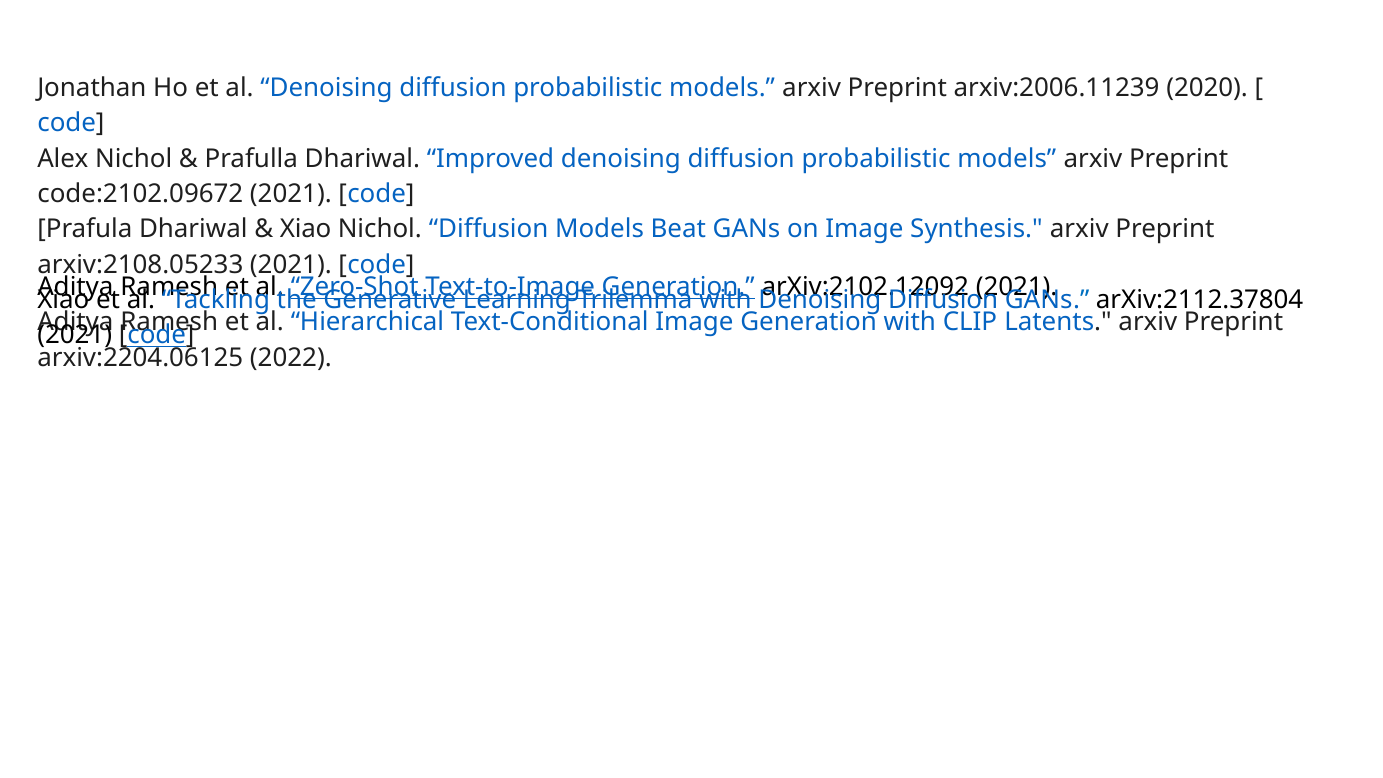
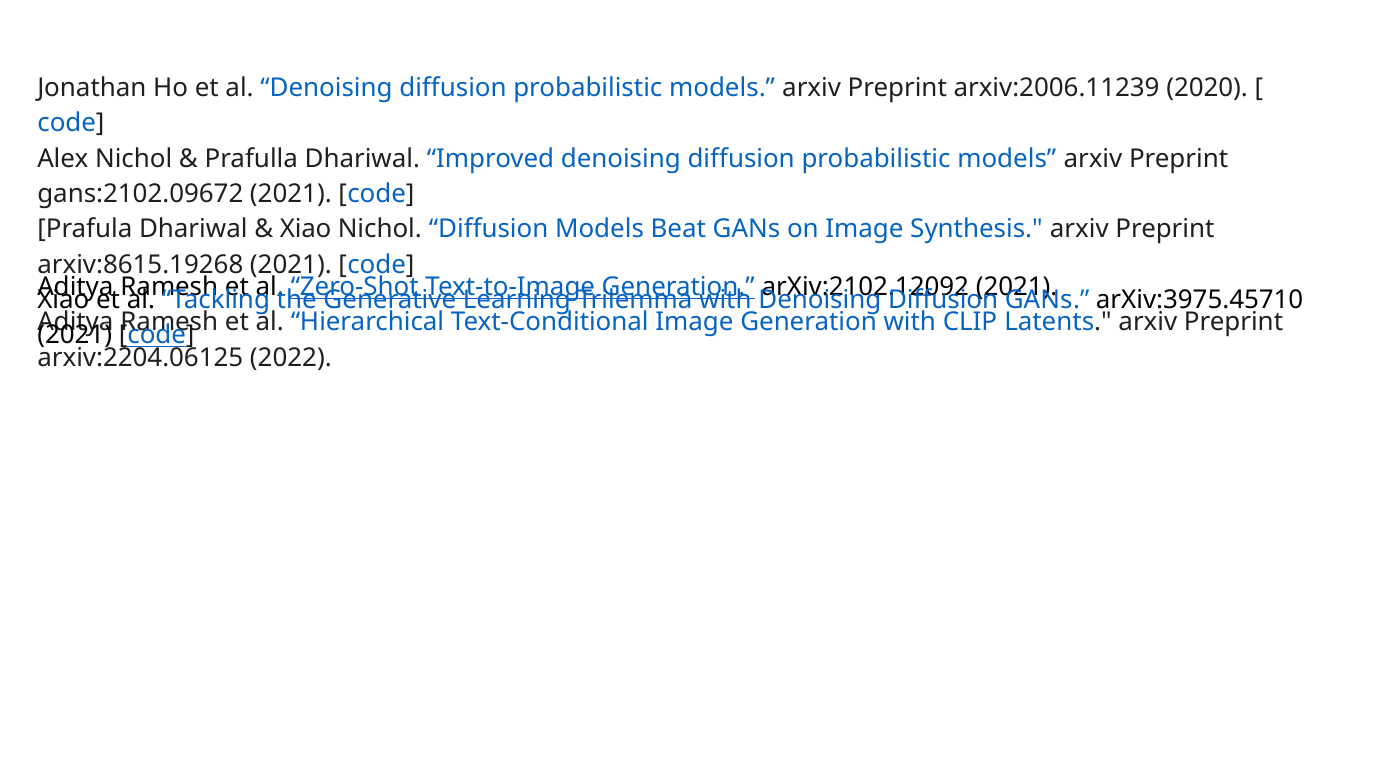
code:2102.09672: code:2102.09672 -> gans:2102.09672 (140, 194)
arxiv:2108.05233: arxiv:2108.05233 -> arxiv:8615.19268 (140, 264)
arXiv:2112.37804: arXiv:2112.37804 -> arXiv:3975.45710 (1200, 300)
